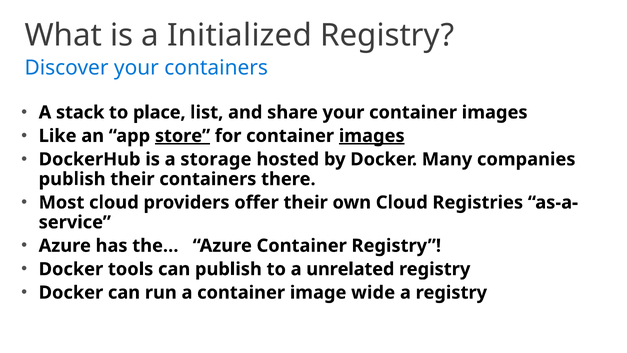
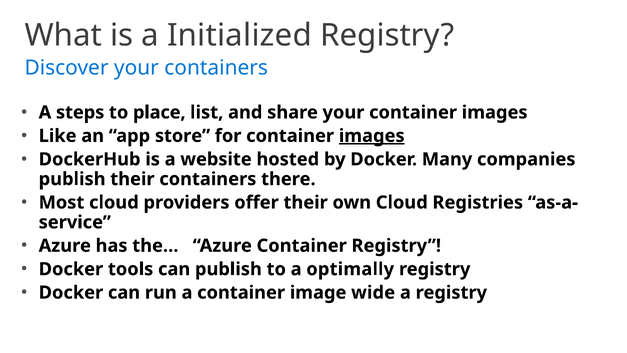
stack: stack -> steps (80, 112)
store underline: present -> none (183, 136)
storage: storage -> website (216, 159)
unrelated: unrelated -> optimally (350, 269)
